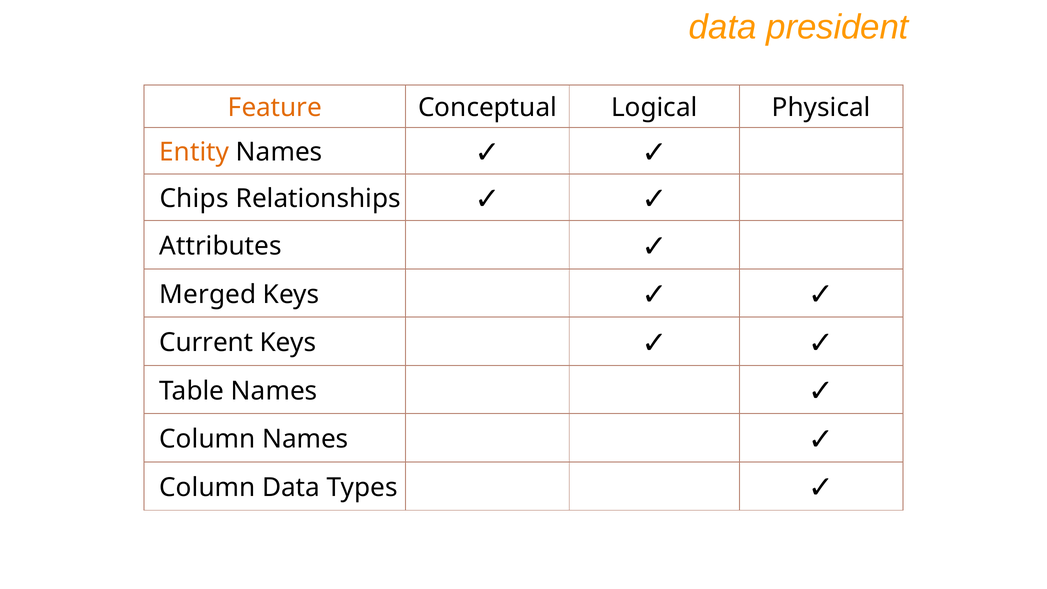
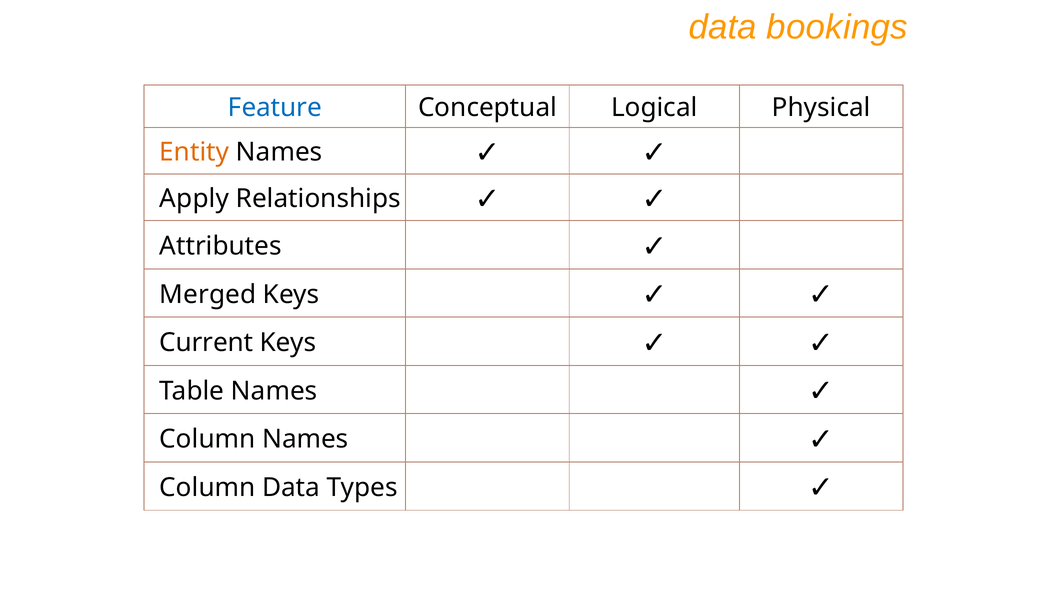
president: president -> bookings (837, 27)
Feature colour: orange -> blue (275, 108)
Chips: Chips -> Apply (194, 199)
